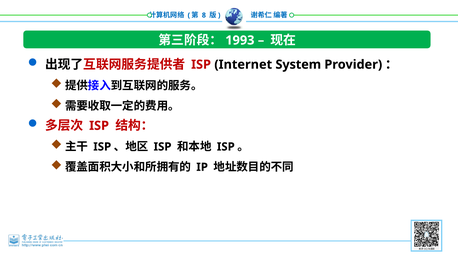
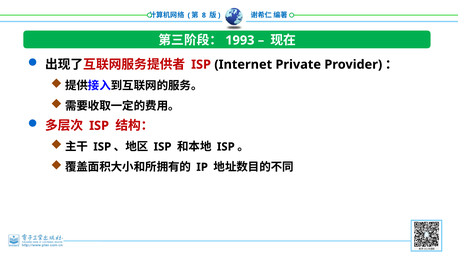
System: System -> Private (298, 64)
